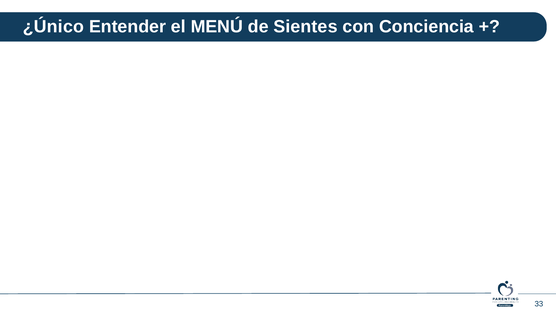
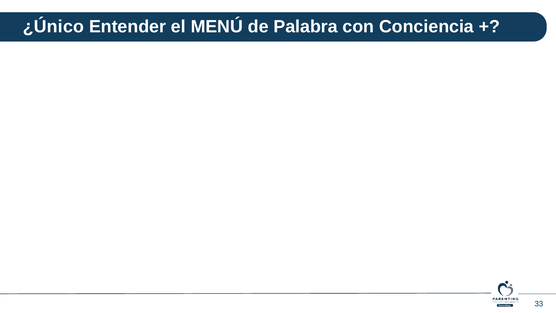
Sientes: Sientes -> Palabra (306, 27)
